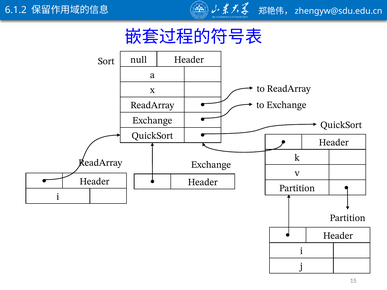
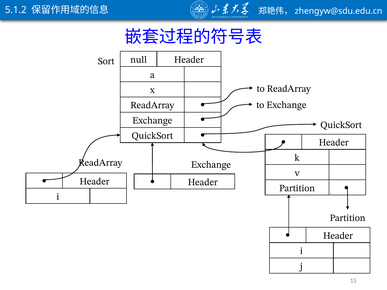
6.1.2: 6.1.2 -> 5.1.2 (16, 10)
